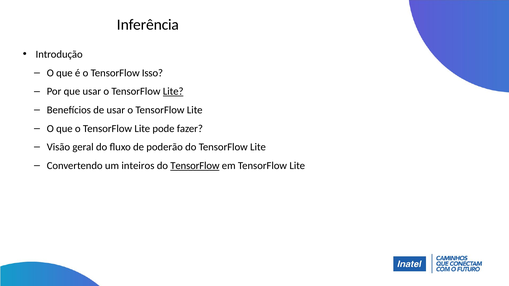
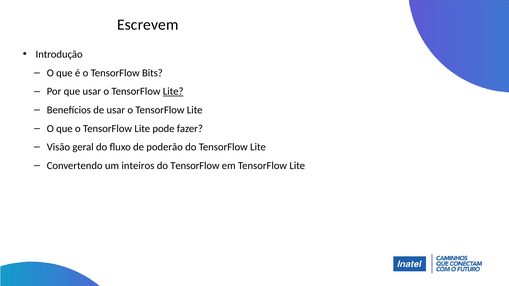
Inferência: Inferência -> Escrevem (148, 25)
Isso: Isso -> Bits (152, 73)
TensorFlow underline: present -> none (195, 166)
